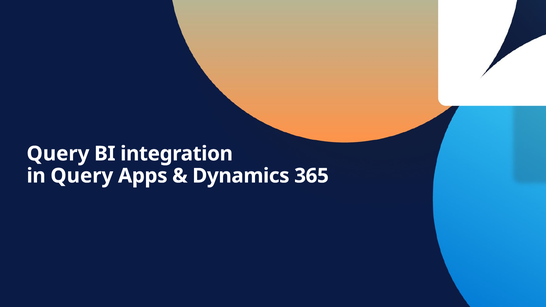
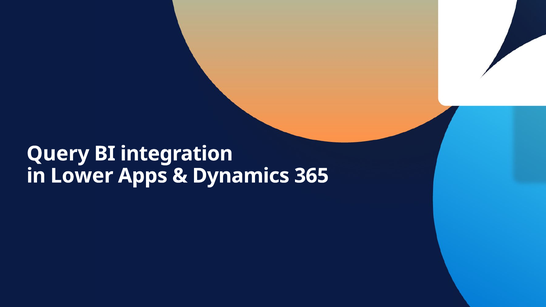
in Query: Query -> Lower (82, 176)
